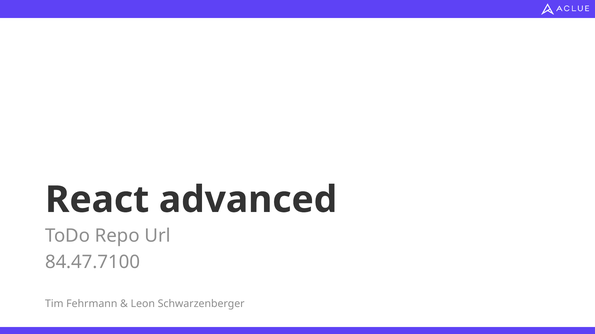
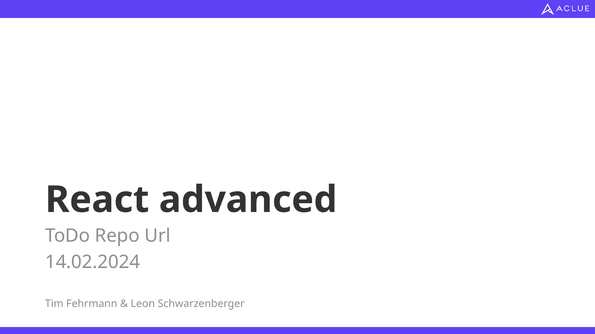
84.47.7100: 84.47.7100 -> 14.02.2024 (93, 262)
